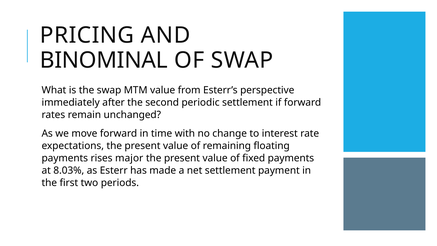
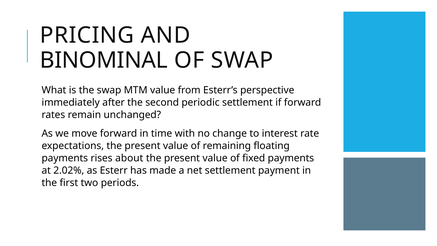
major: major -> about (129, 158)
8.03%: 8.03% -> 2.02% (69, 170)
